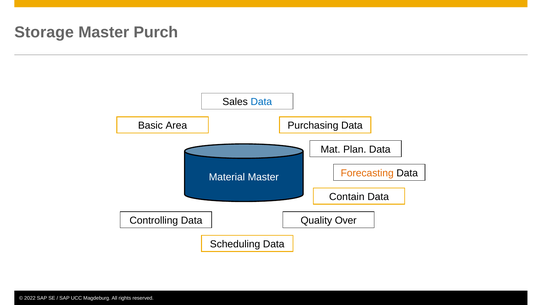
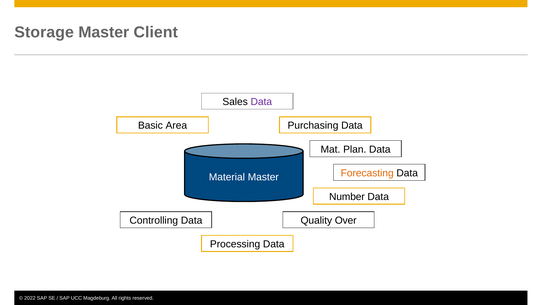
Purch: Purch -> Client (156, 32)
Data colour: blue -> purple (261, 102)
Contain: Contain -> Number (347, 197)
Scheduling: Scheduling -> Processing (235, 244)
